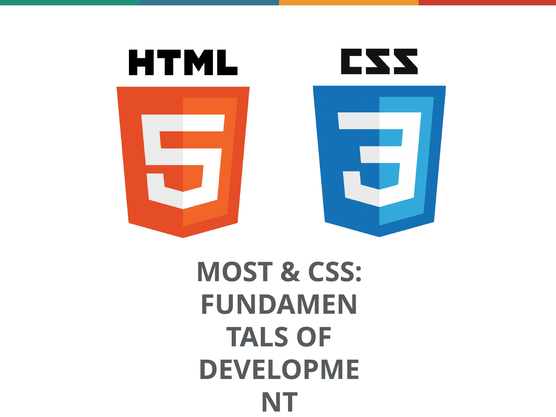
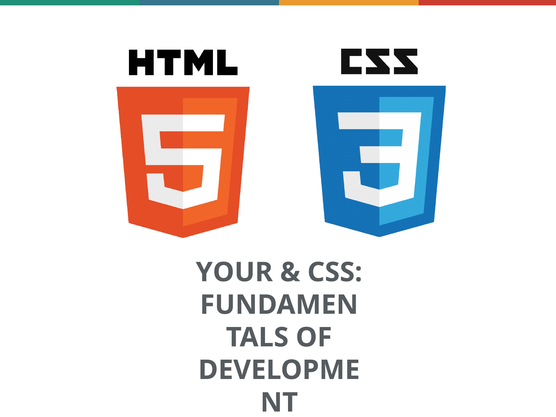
MOST: MOST -> YOUR (234, 272)
